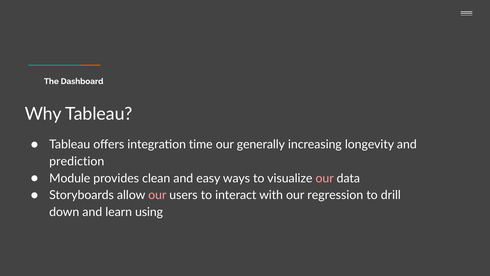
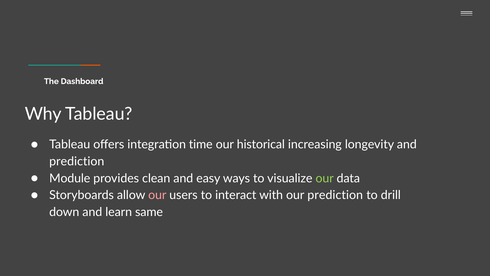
generally: generally -> historical (261, 144)
our colour: pink -> light green (325, 178)
our regression: regression -> prediction (335, 195)
using: using -> same (149, 212)
